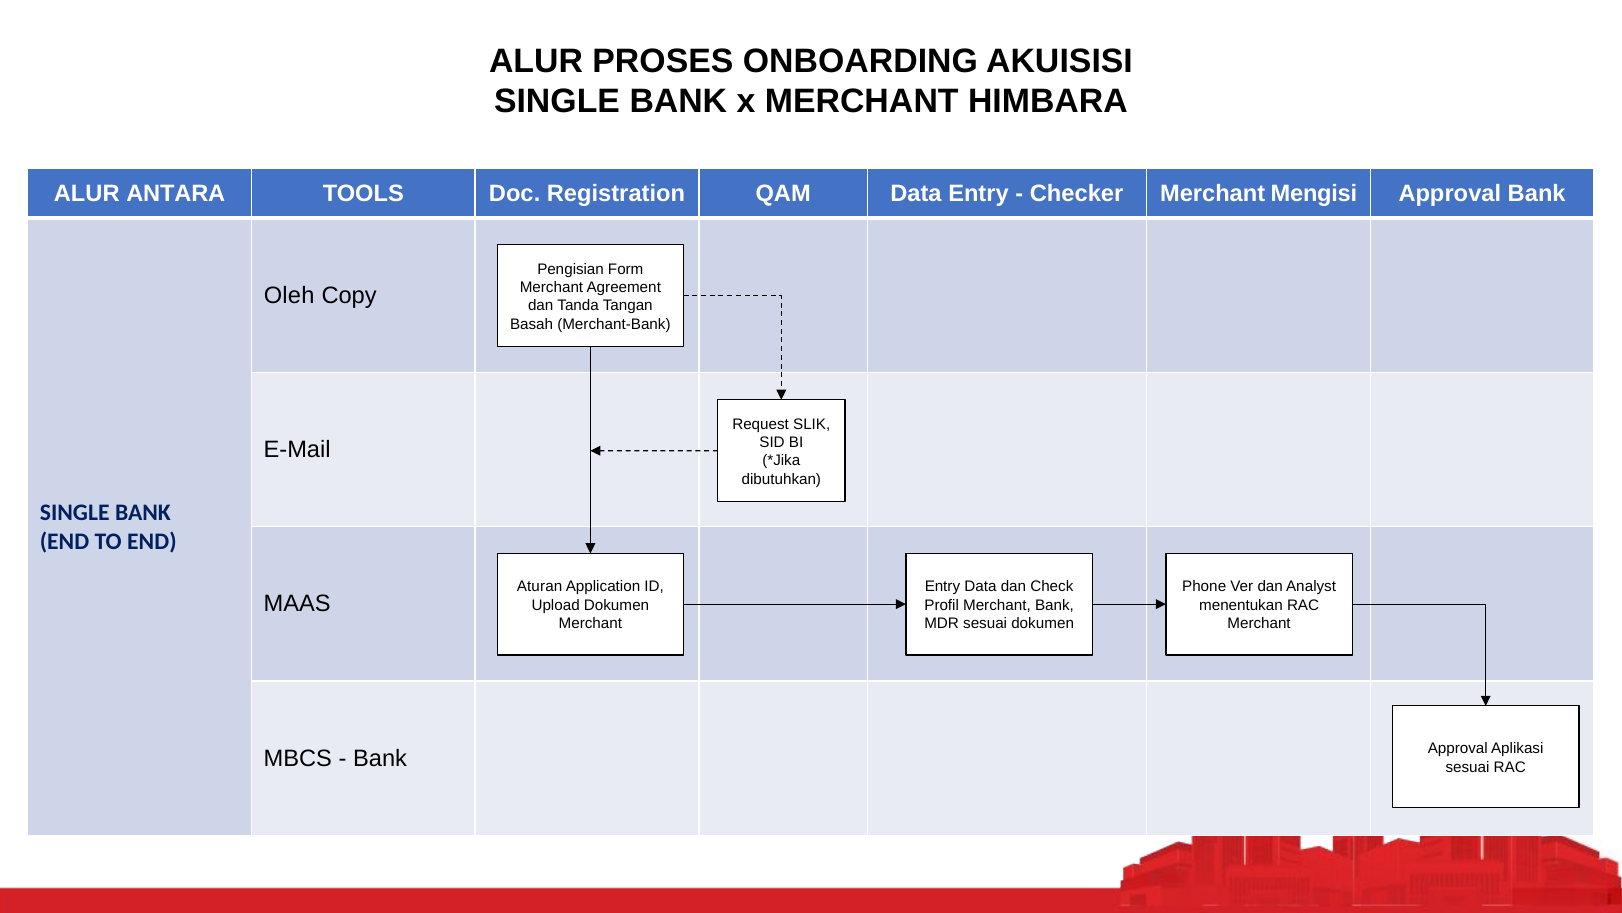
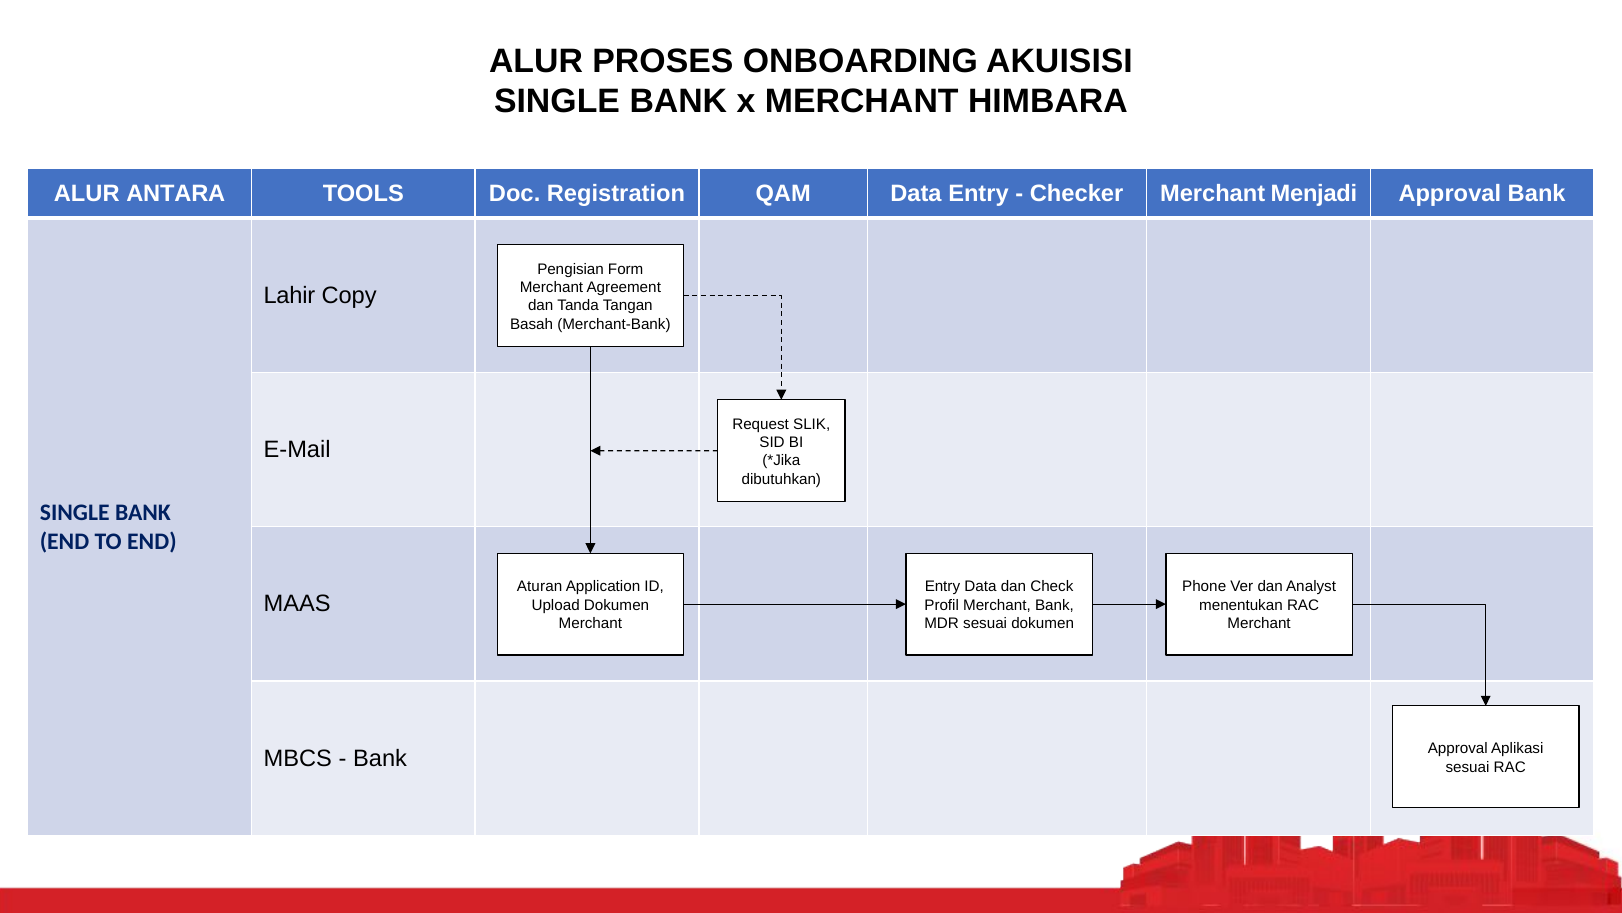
Mengisi: Mengisi -> Menjadi (1314, 194)
Oleh: Oleh -> Lahir (289, 295)
